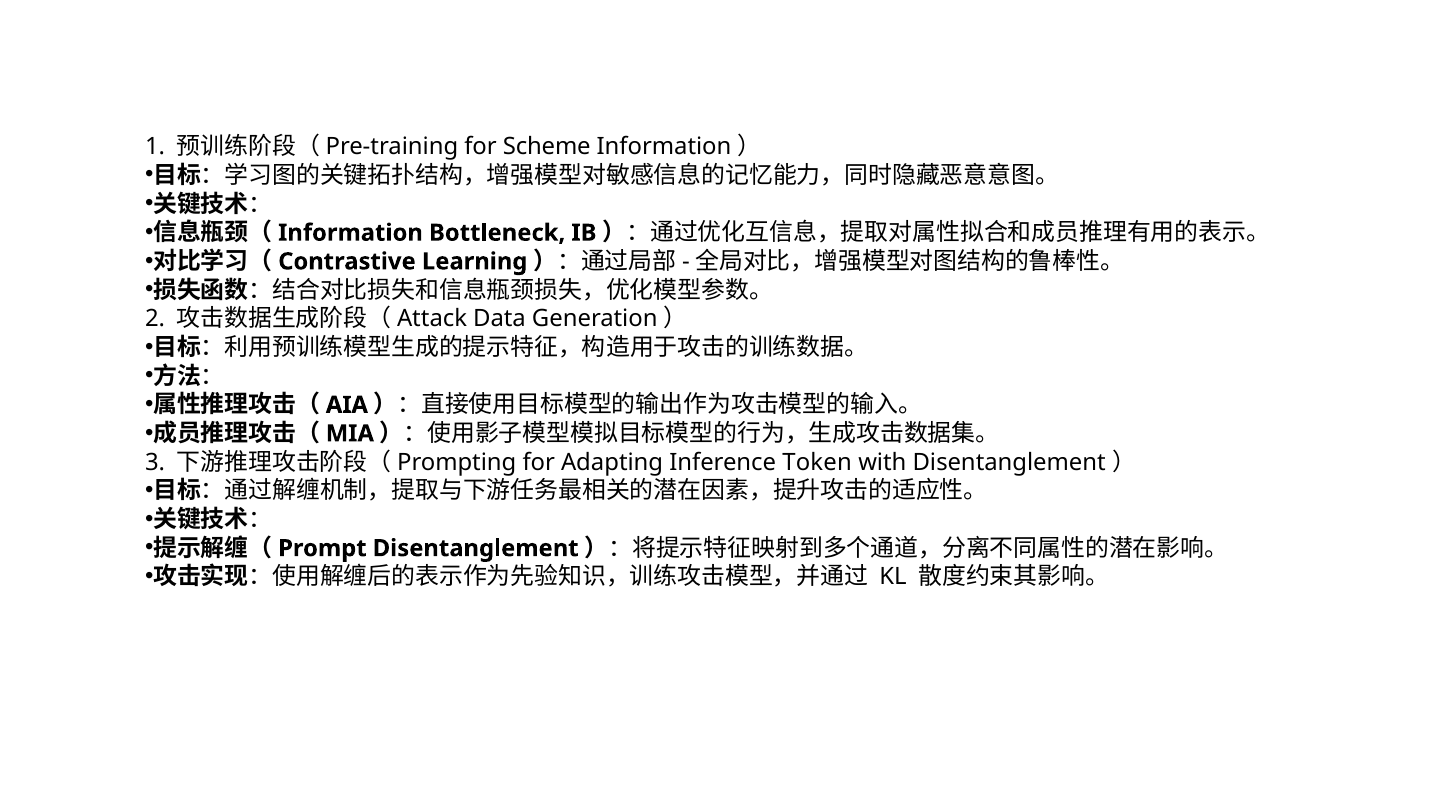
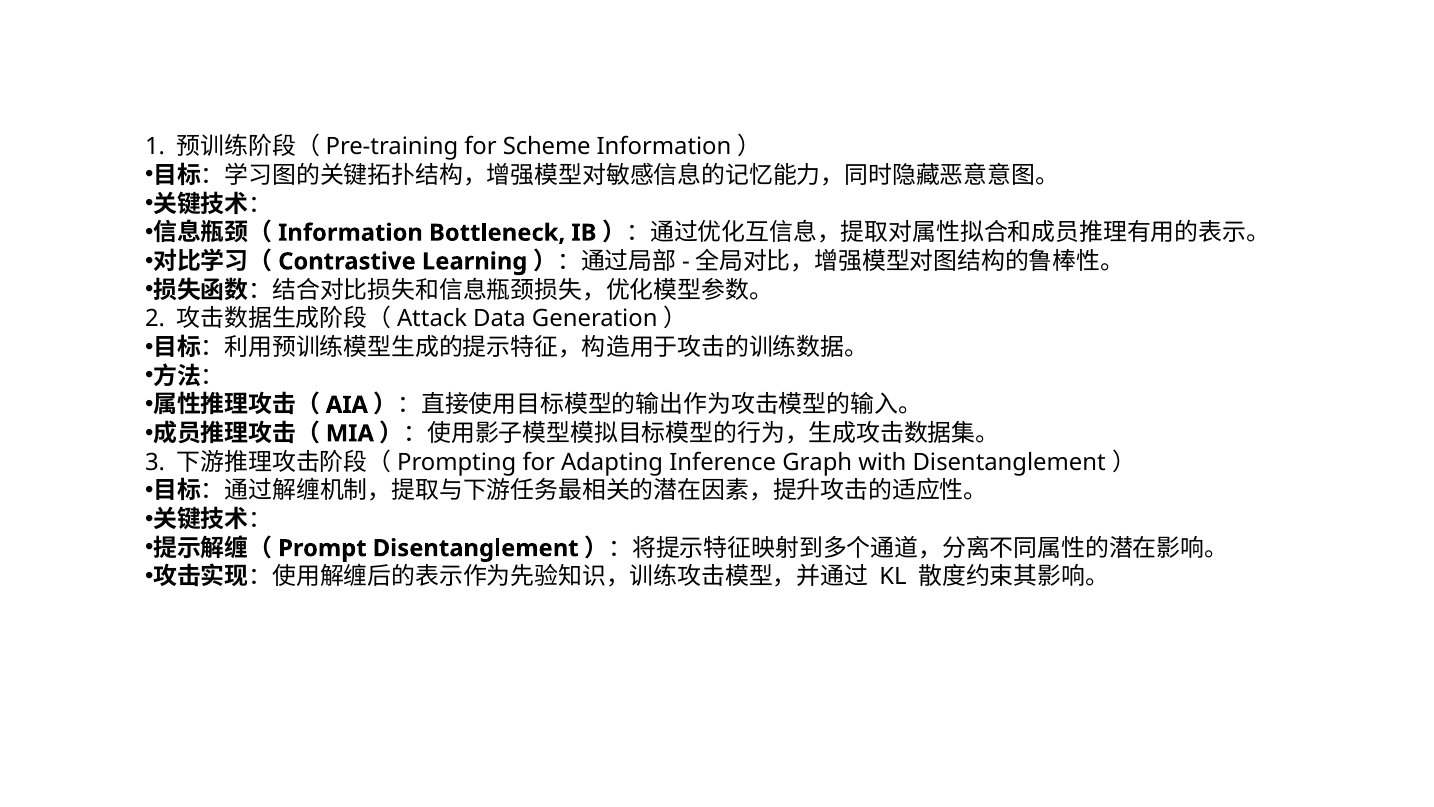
Token: Token -> Graph (817, 462)
